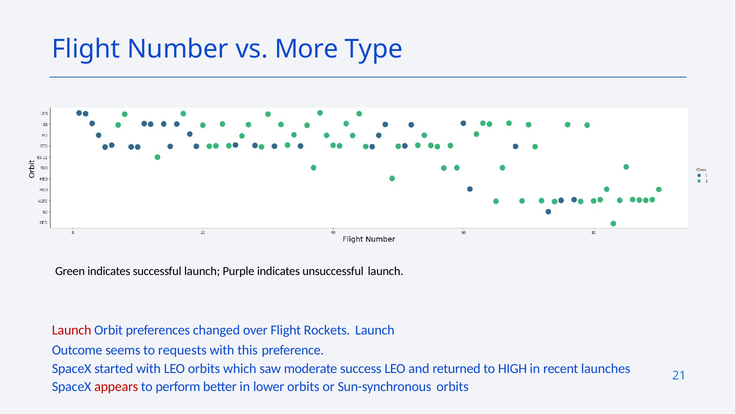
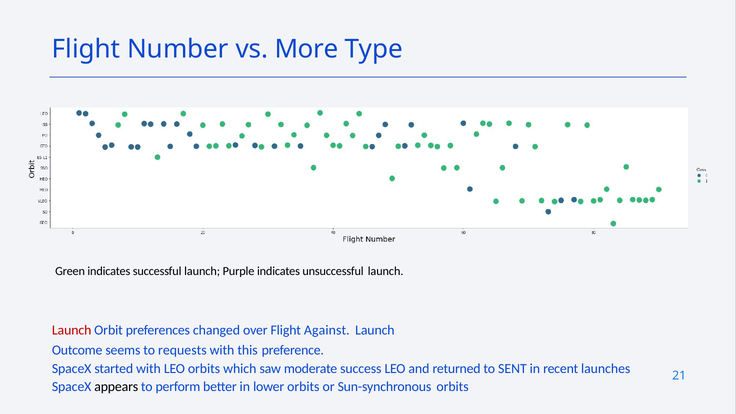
Rockets: Rockets -> Against (327, 330)
HIGH: HIGH -> SENT (512, 369)
appears colour: red -> black (116, 387)
